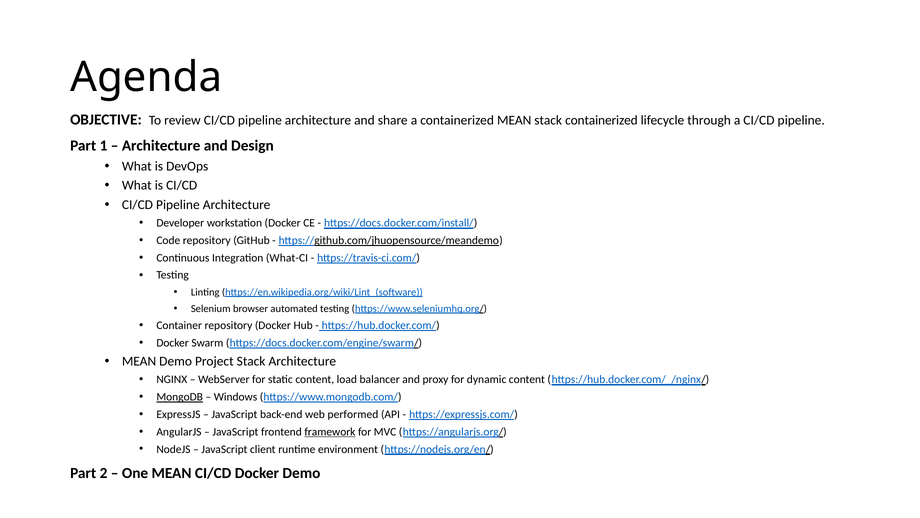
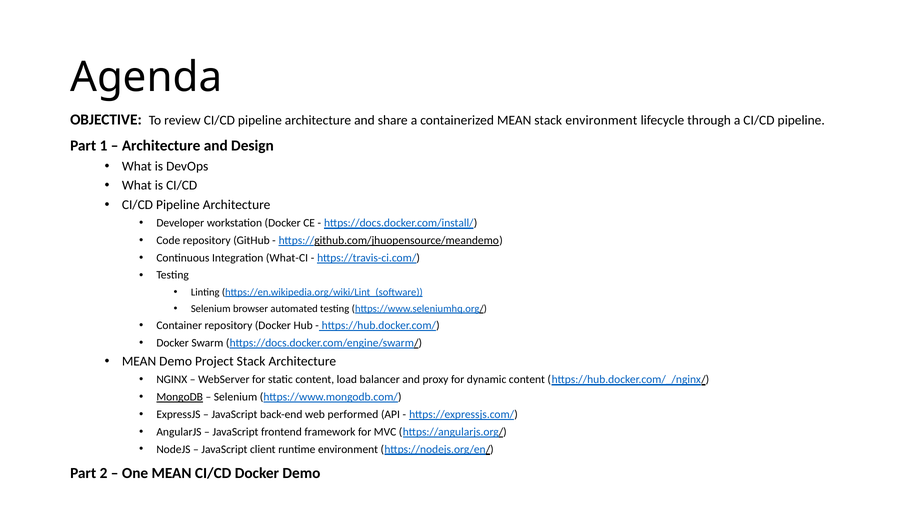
stack containerized: containerized -> environment (601, 120)
Windows: Windows -> Selenium (236, 397)
framework underline: present -> none (330, 431)
